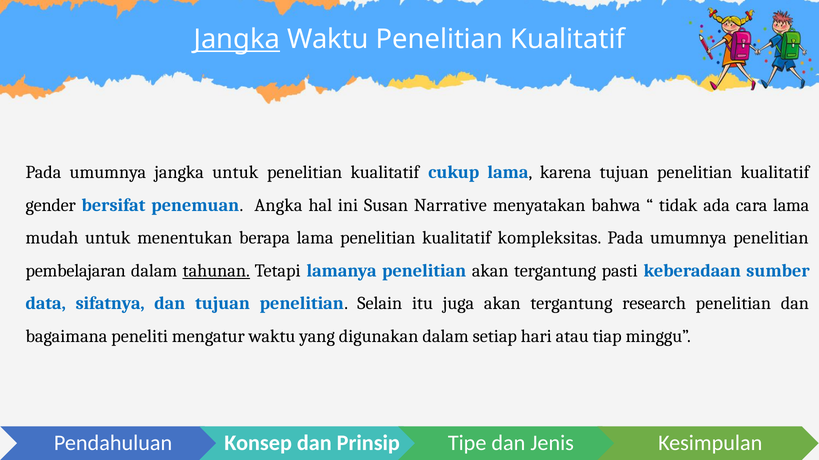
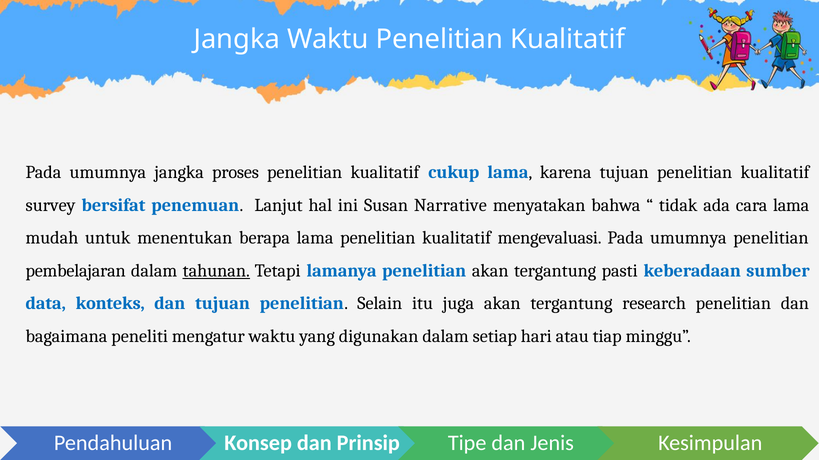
Jangka underline: present -> none (237, 39)
jangka untuk: untuk -> proses (236, 173)
gender: gender -> survey (51, 205)
Angka: Angka -> Lanjut (279, 205)
kompleksitas: kompleksitas -> mengevaluasi (550, 238)
sifatnya: sifatnya -> konteks (110, 304)
